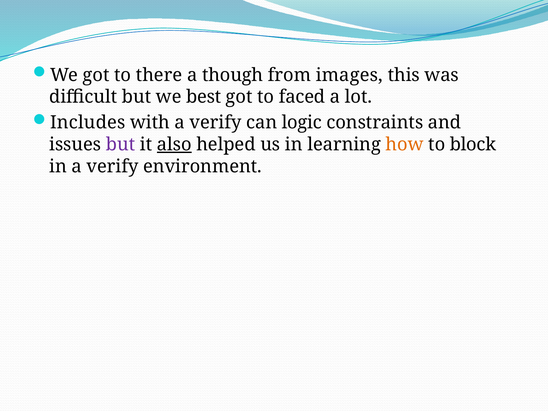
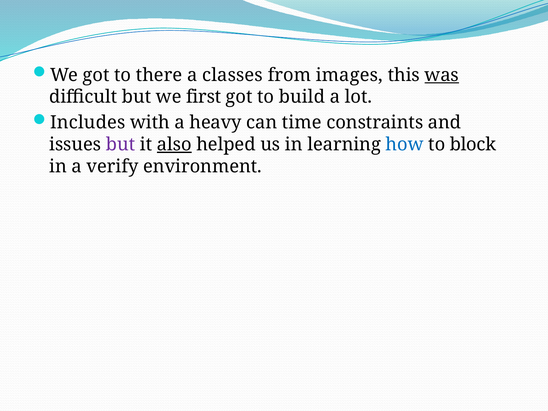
though: though -> classes (233, 75)
was underline: none -> present (442, 75)
best: best -> first (204, 97)
faced: faced -> build (302, 97)
with a verify: verify -> heavy (216, 123)
logic: logic -> time (302, 123)
how colour: orange -> blue (405, 144)
